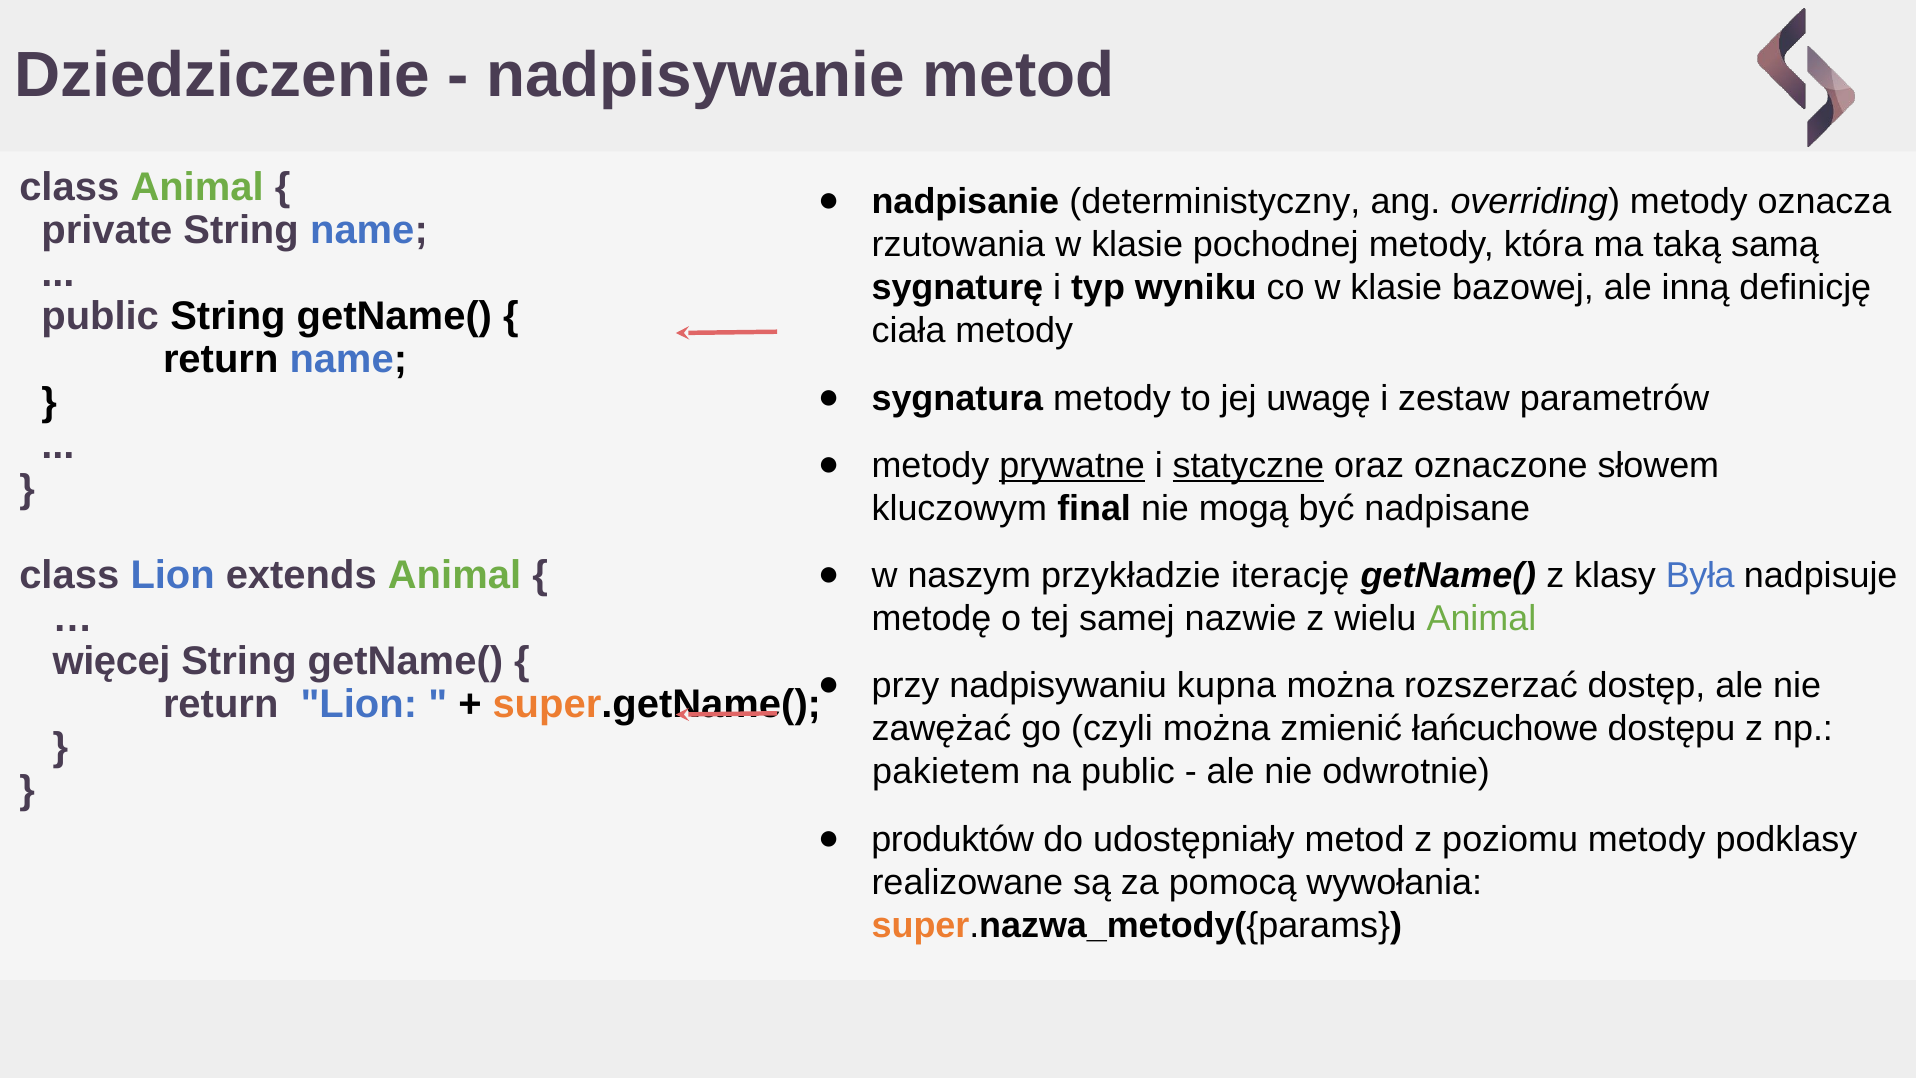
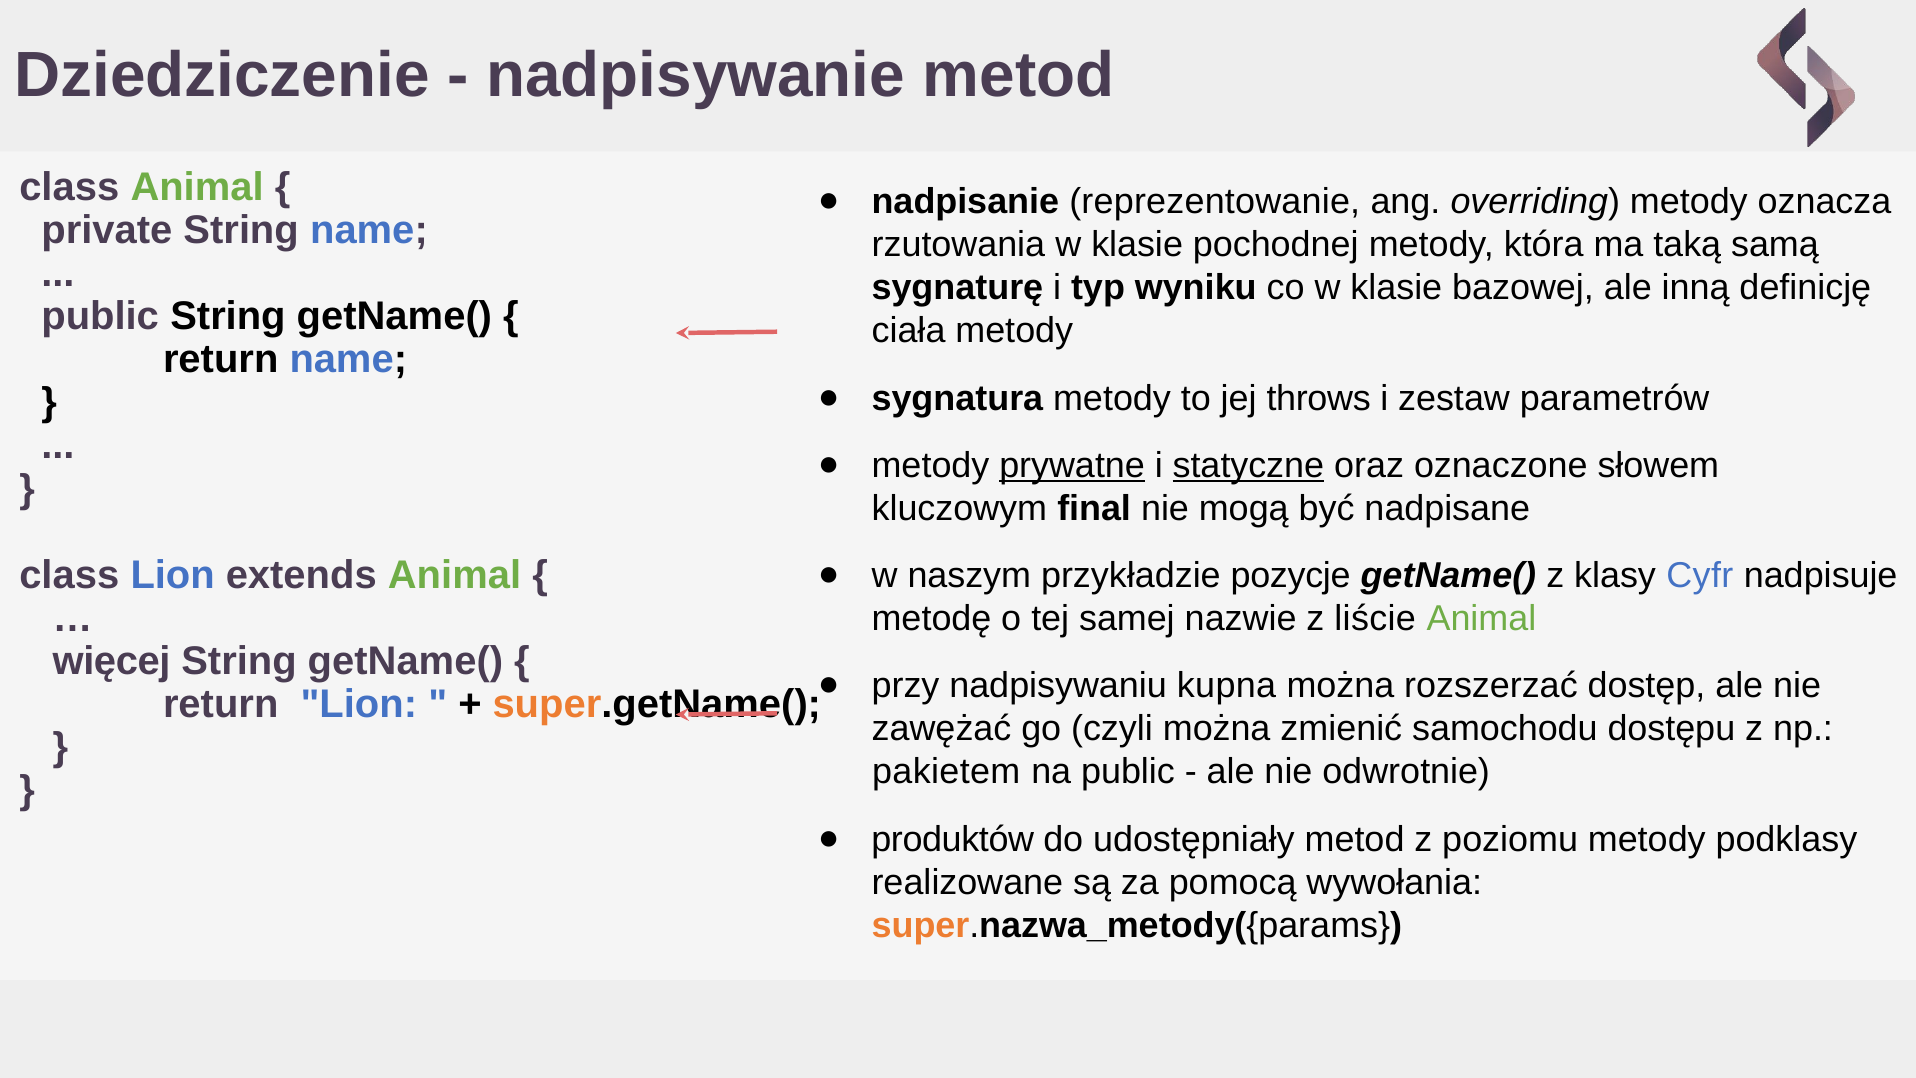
deterministyczny: deterministyczny -> reprezentowanie (1215, 202)
uwagę: uwagę -> throws (1319, 398)
iterację: iterację -> pozycje (1291, 575)
Była: Była -> Cyfr (1700, 575)
wielu: wielu -> liście (1375, 619)
łańcuchowe: łańcuchowe -> samochodu (1505, 729)
